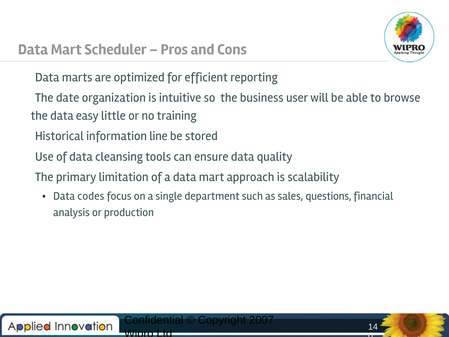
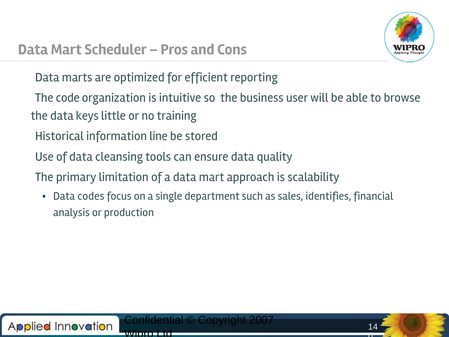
date: date -> code (68, 98)
easy: easy -> keys (87, 116)
questions: questions -> identifies (328, 196)
